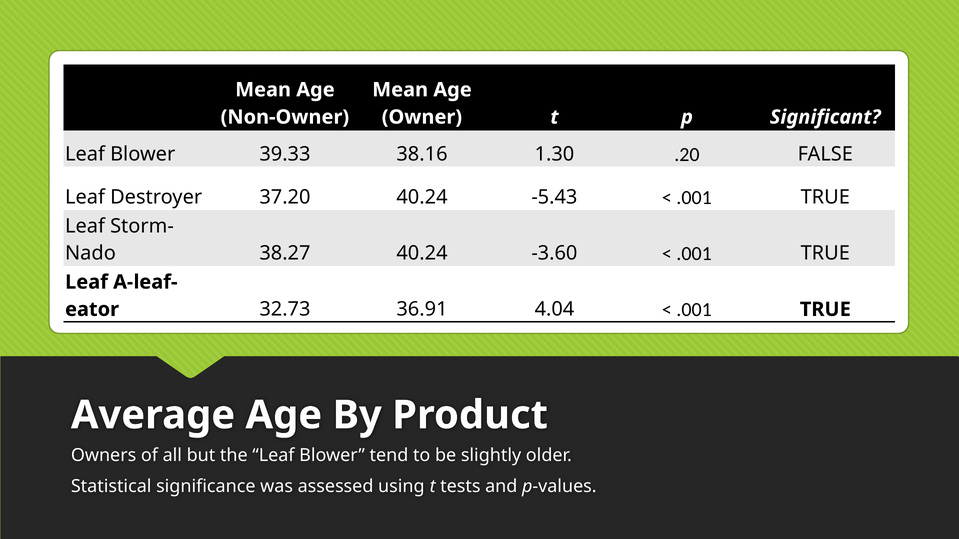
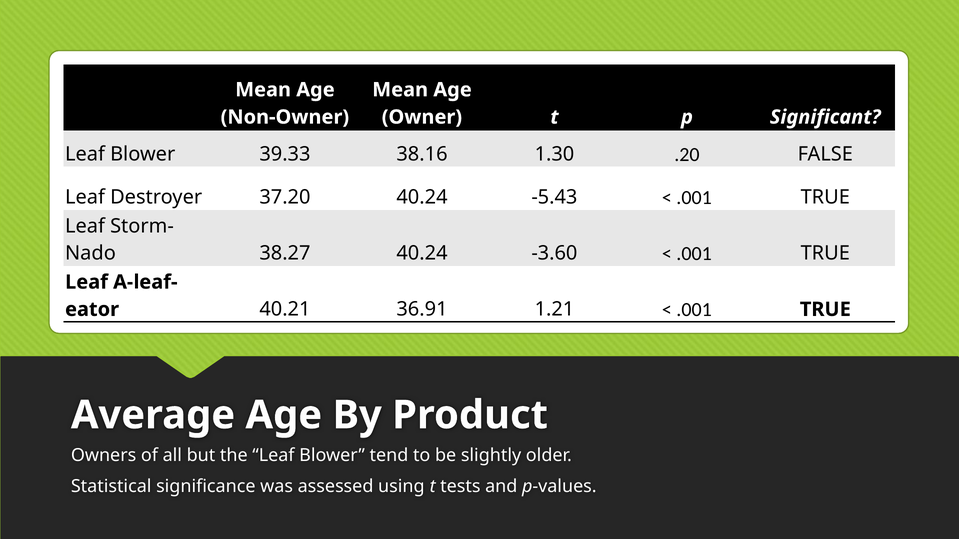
32.73: 32.73 -> 40.21 (285, 310)
4.04: 4.04 -> 1.21 (554, 310)
